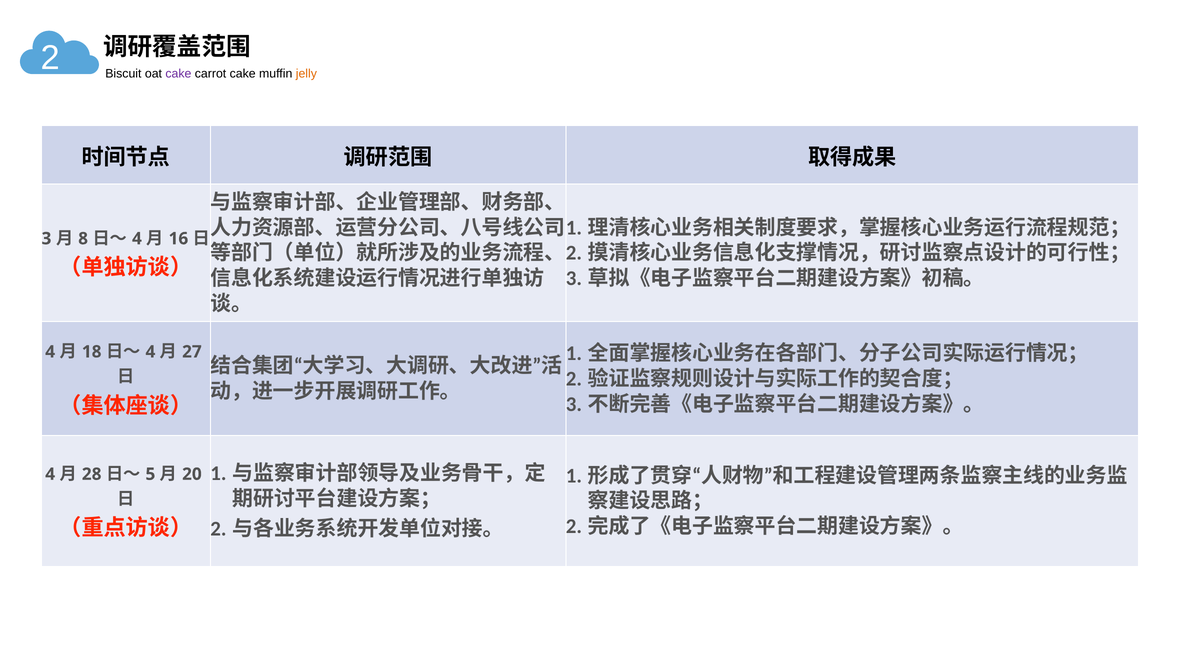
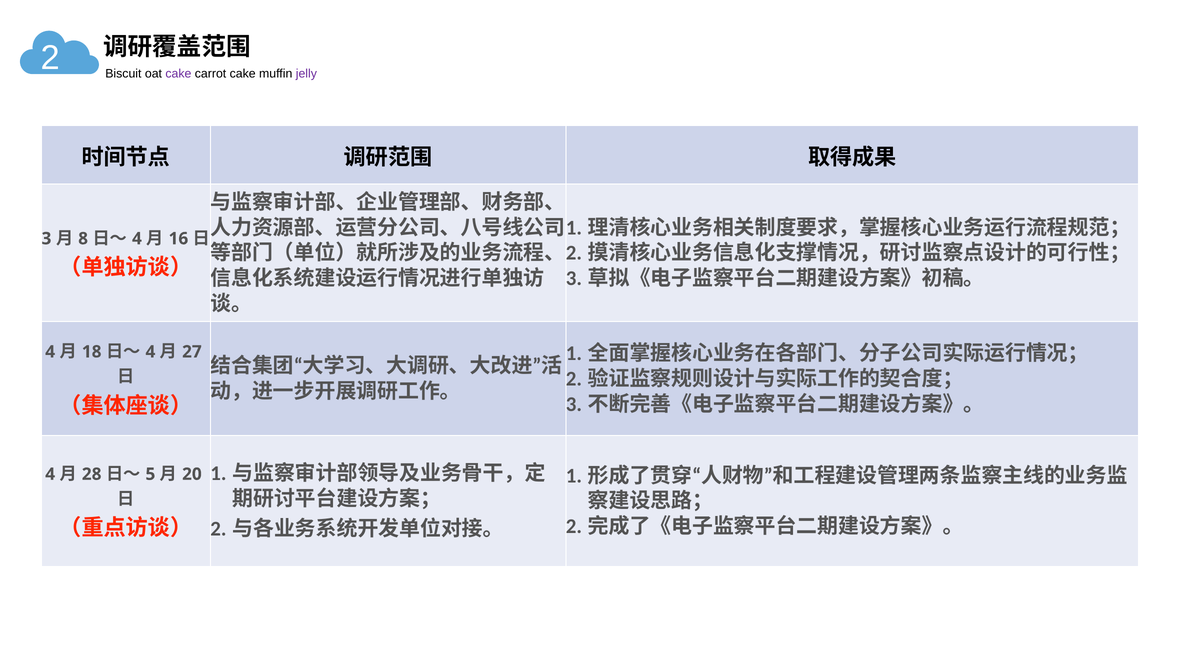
jelly colour: orange -> purple (306, 74)
